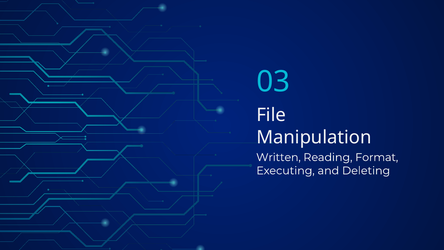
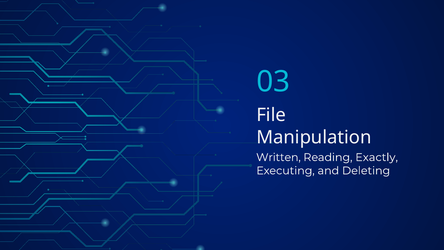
Format: Format -> Exactly (377, 157)
